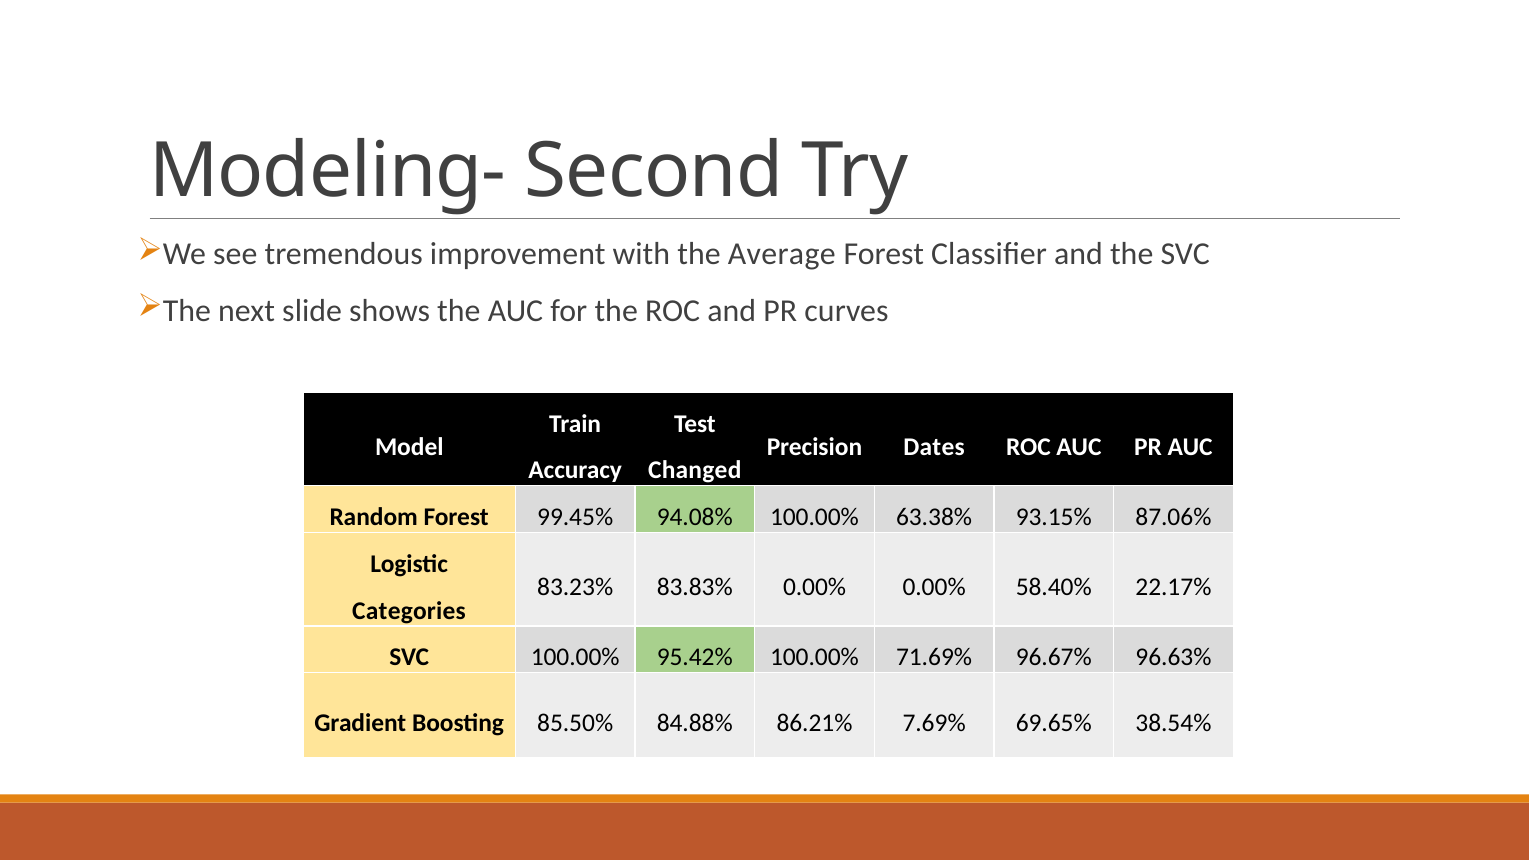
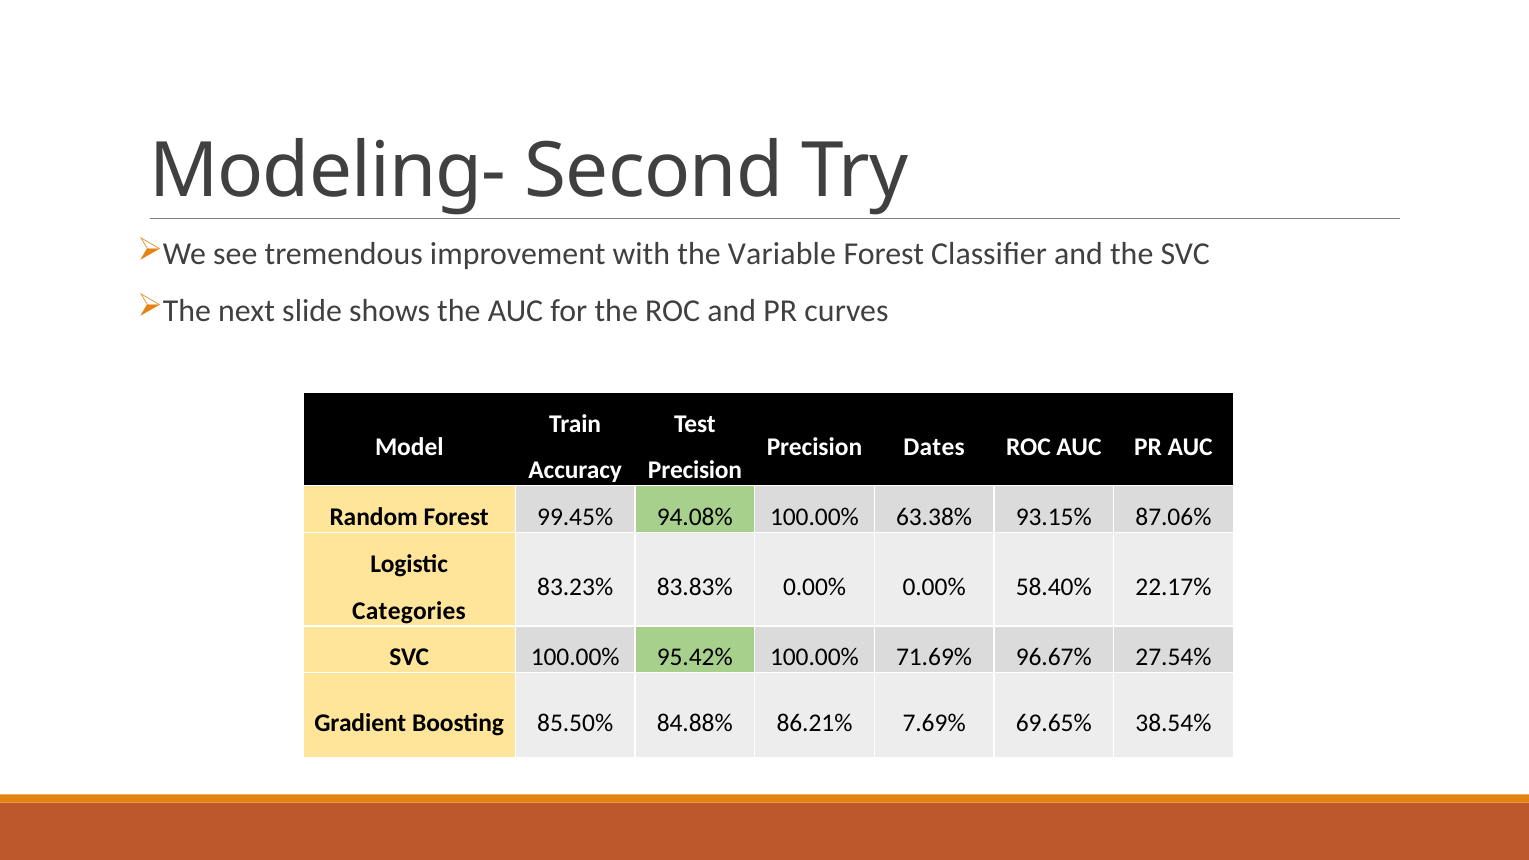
Average: Average -> Variable (782, 254)
Changed: Changed -> Precision (695, 470)
96.63%: 96.63% -> 27.54% (1173, 658)
